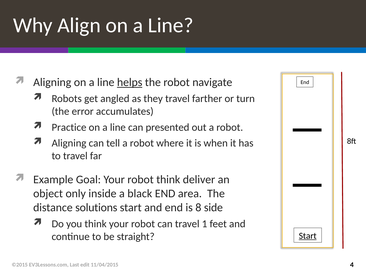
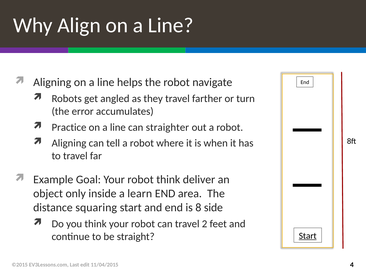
helps underline: present -> none (130, 82)
presented: presented -> straighter (167, 128)
black: black -> learn (140, 194)
solutions: solutions -> squaring (96, 208)
1: 1 -> 2 (205, 224)
